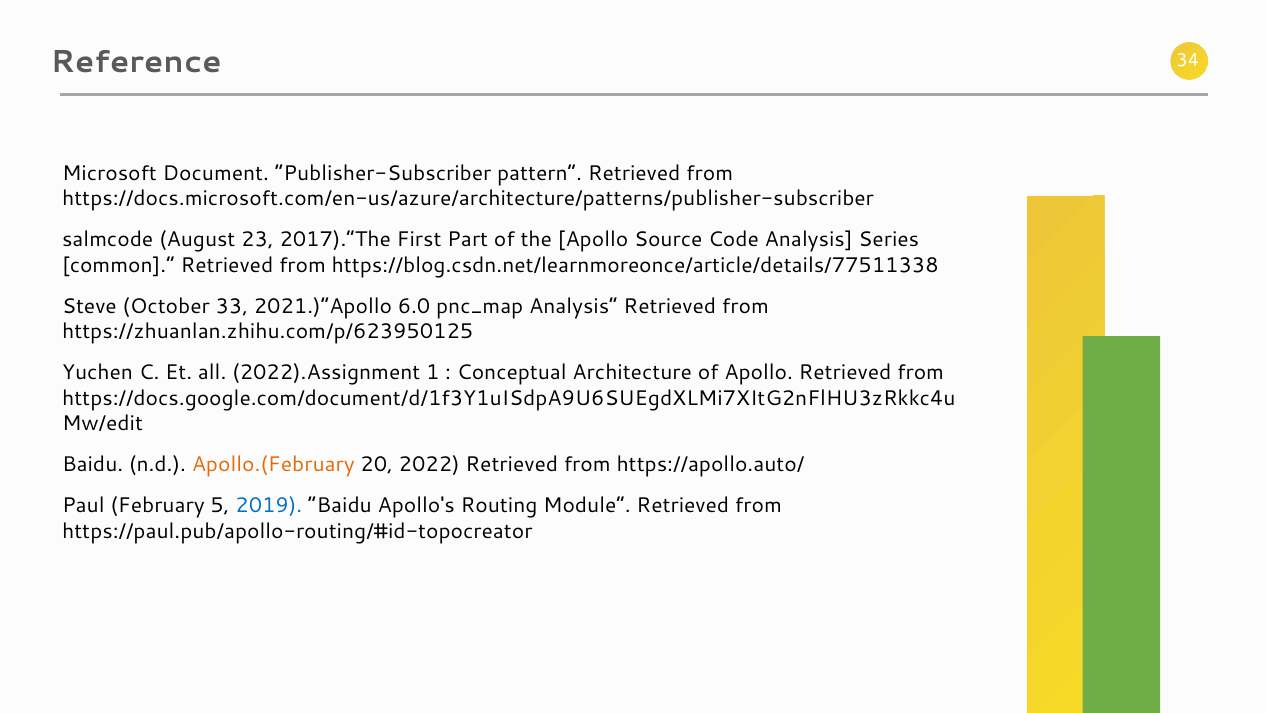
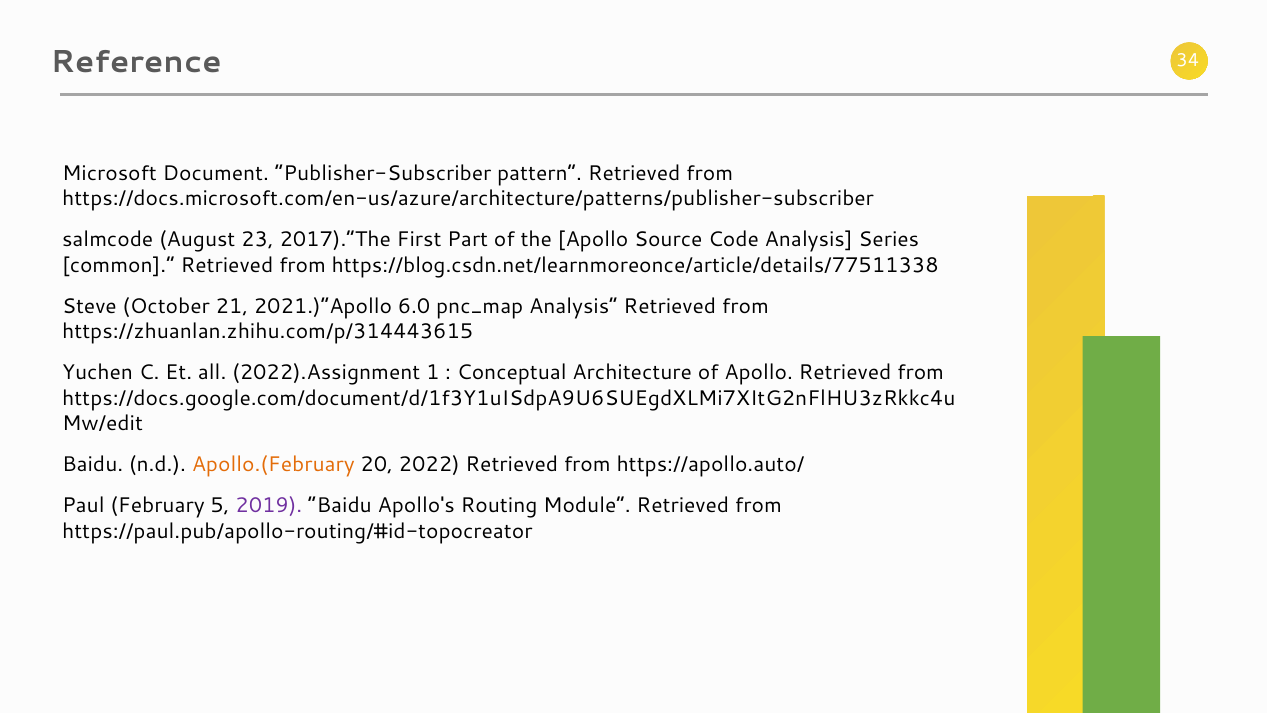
33: 33 -> 21 (232, 306)
https://zhuanlan.zhihu.com/p/623950125: https://zhuanlan.zhihu.com/p/623950125 -> https://zhuanlan.zhihu.com/p/314443615 (268, 332)
2019 colour: blue -> purple (269, 506)
